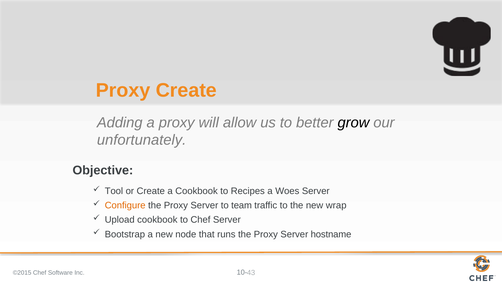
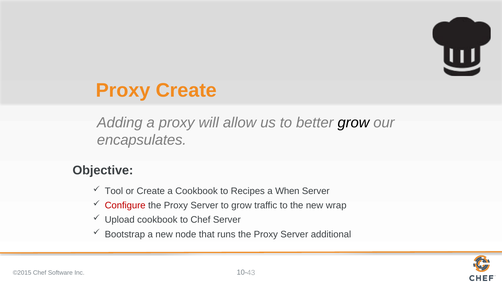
unfortunately: unfortunately -> encapsulates (142, 140)
Woes: Woes -> When (287, 191)
Configure colour: orange -> red (125, 206)
to team: team -> grow (242, 206)
hostname: hostname -> additional (331, 235)
